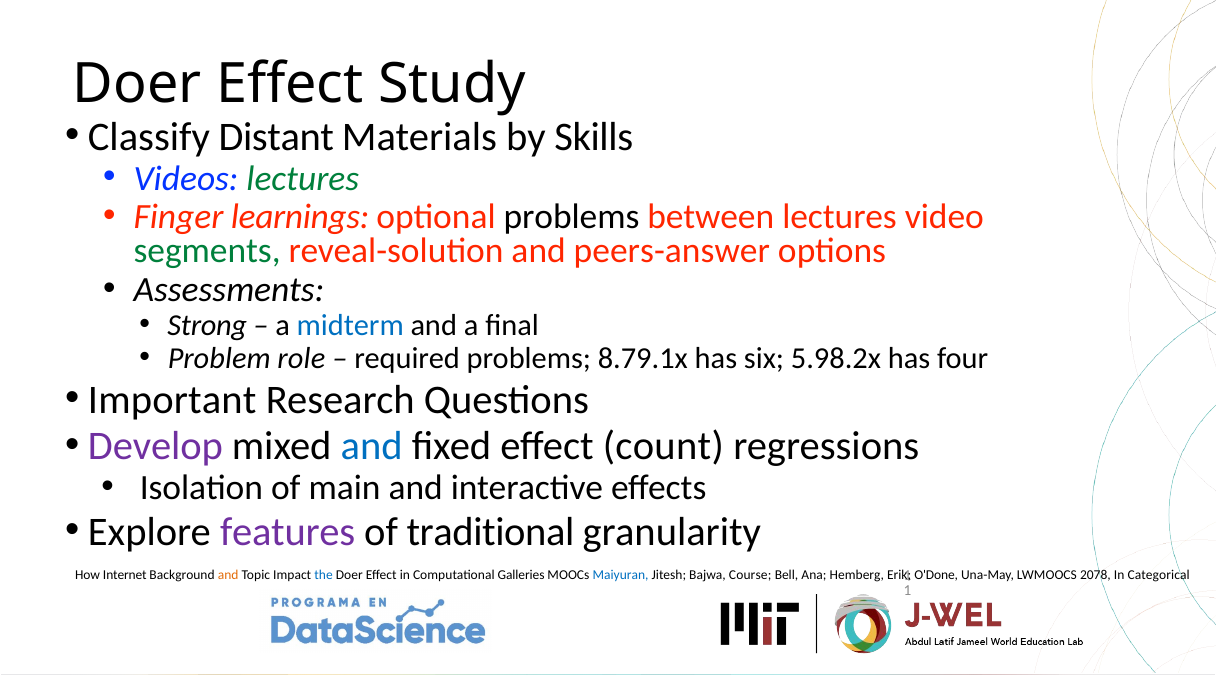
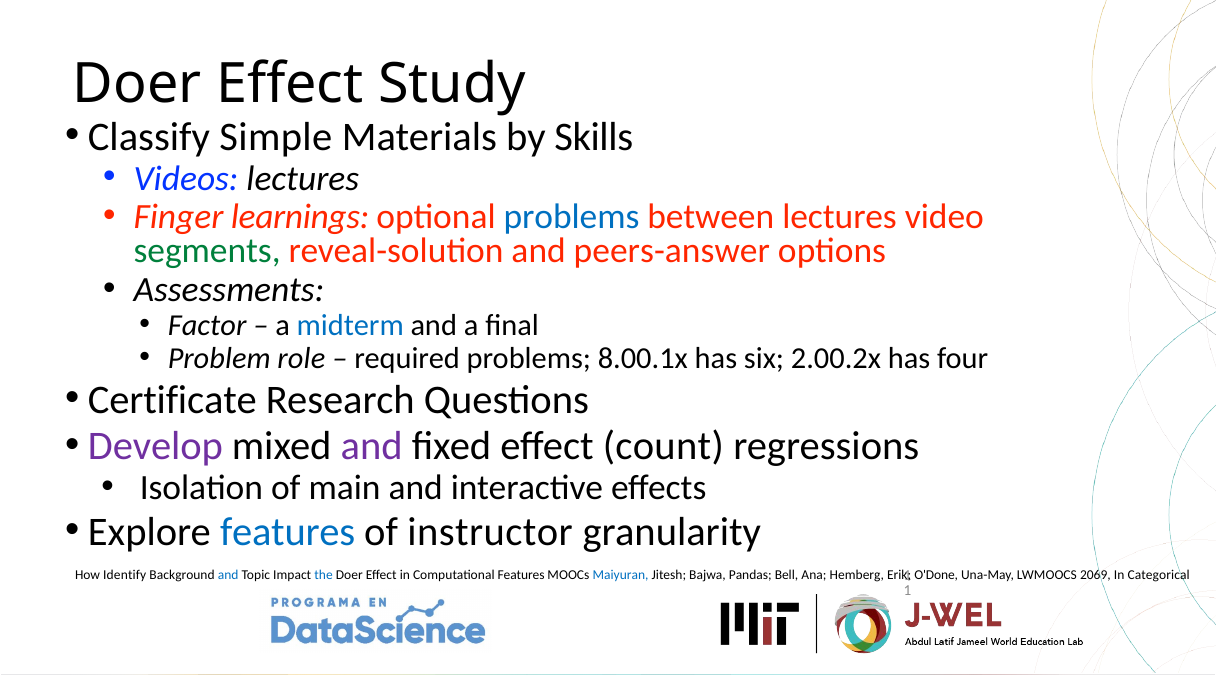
Distant: Distant -> Simple (276, 137)
lectures colour: green -> black (303, 178)
problems colour: black -> blue (572, 217)
Strong: Strong -> Factor (207, 326)
8.79.1x: 8.79.1x -> 8.00.1x (643, 359)
5.98.2x: 5.98.2x -> 2.00.2x (836, 359)
Important: Important -> Certificate (172, 400)
and colour: blue -> purple (372, 446)
features colour: purple -> blue (288, 532)
traditional: traditional -> instructor (490, 532)
Internet: Internet -> Identify (125, 575)
and colour: orange -> blue (228, 575)
Computational Galleries: Galleries -> Features (521, 575)
Course: Course -> Pandas (750, 575)
2078: 2078 -> 2069 (1095, 575)
